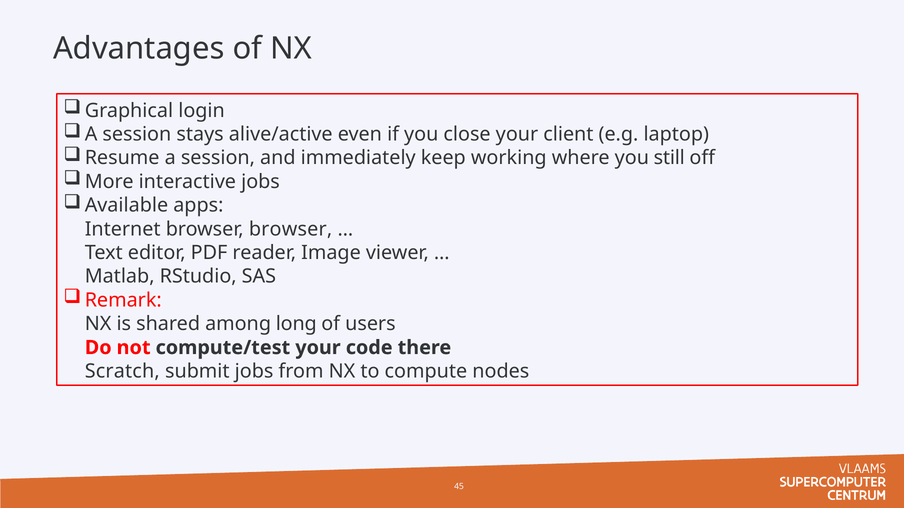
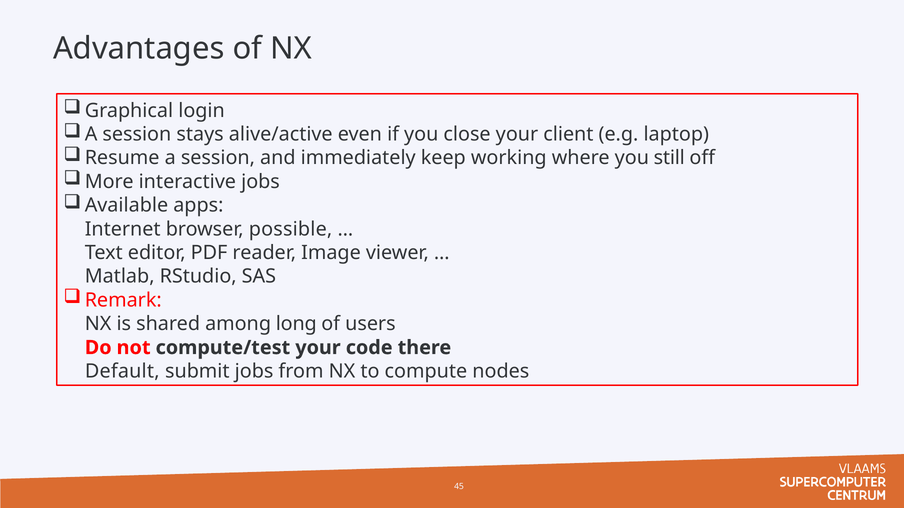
browser browser: browser -> possible (291, 229)
Scratch: Scratch -> Default (122, 372)
